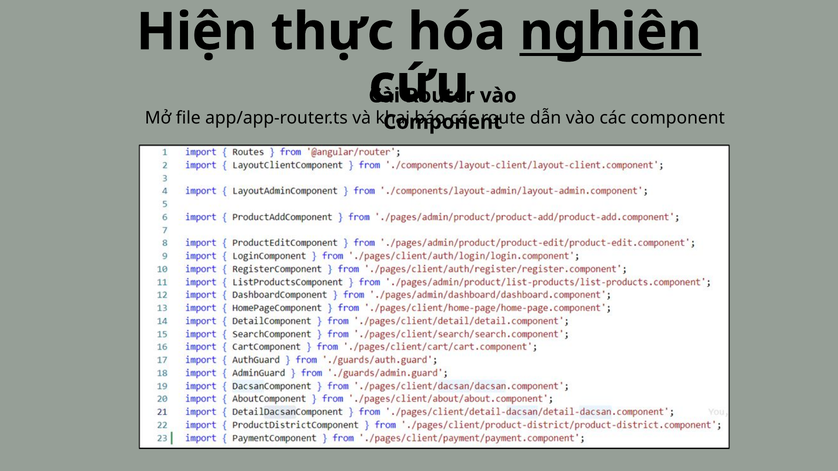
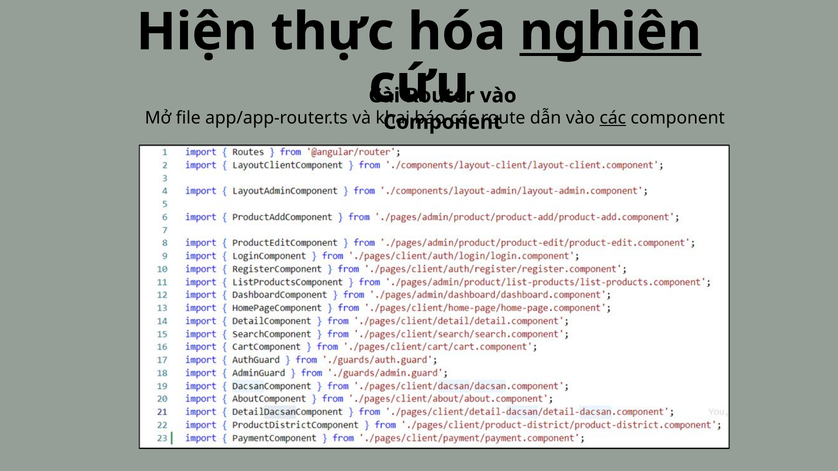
các underline: none -> present (613, 118)
